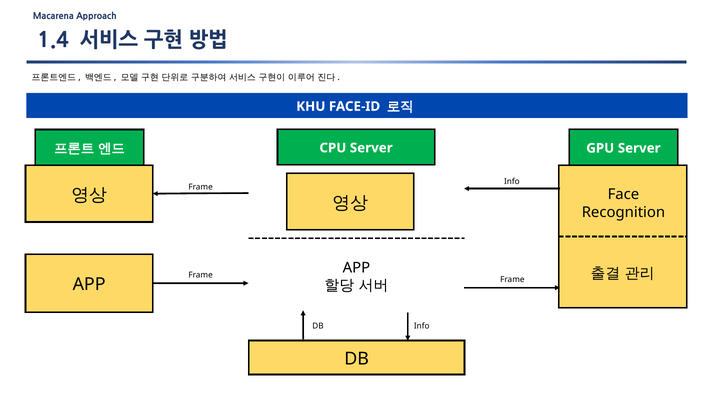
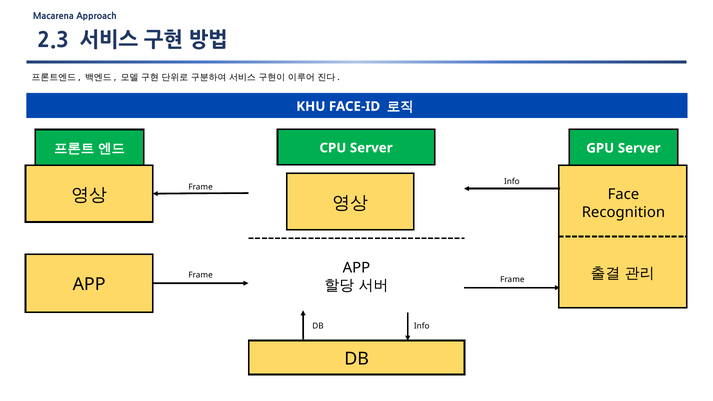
1.4: 1.4 -> 2.3 (53, 41)
